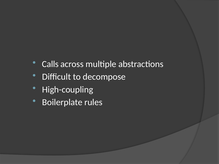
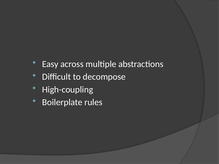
Calls: Calls -> Easy (50, 64)
